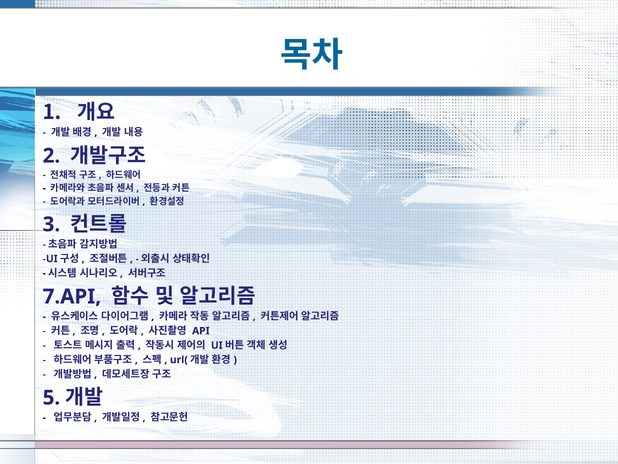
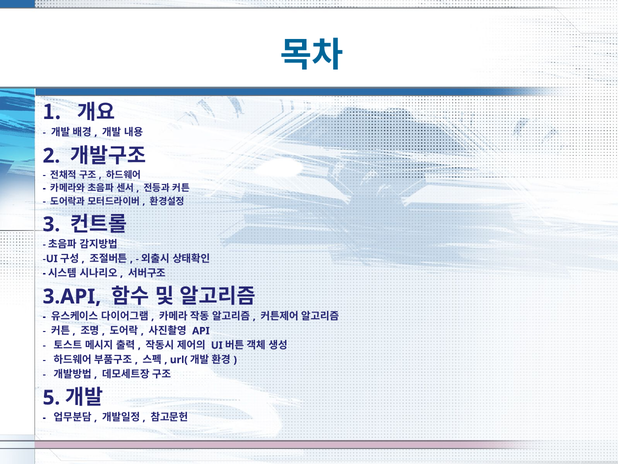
7.API: 7.API -> 3.API (72, 296)
